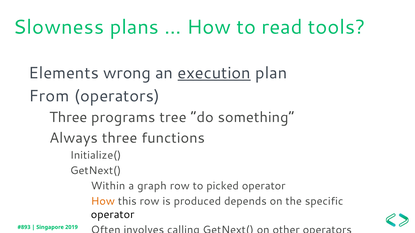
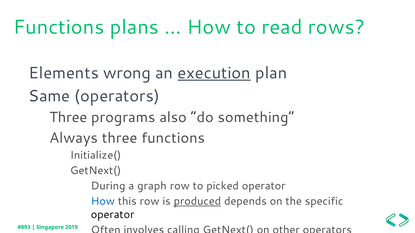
Slowness: Slowness -> Functions (59, 27)
tools: tools -> rows (337, 27)
From: From -> Same (49, 96)
tree: tree -> also (173, 118)
Within: Within -> During (108, 186)
How colour: orange -> blue (103, 202)
produced underline: none -> present (197, 202)
